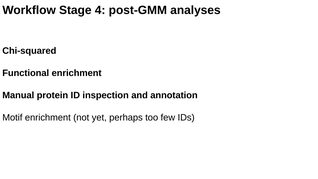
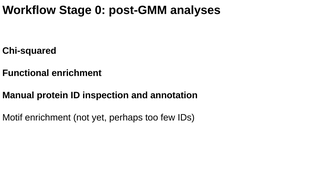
4: 4 -> 0 (100, 10)
